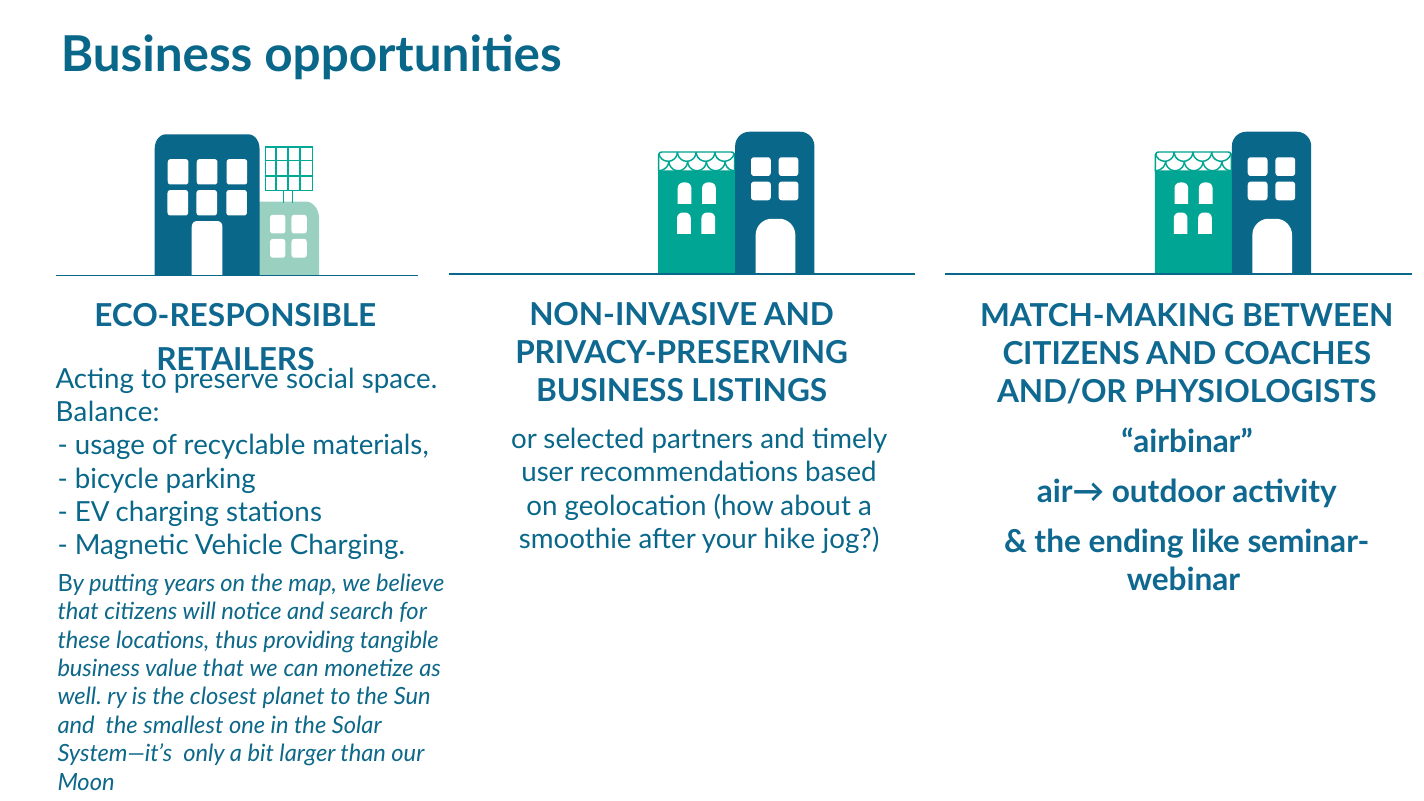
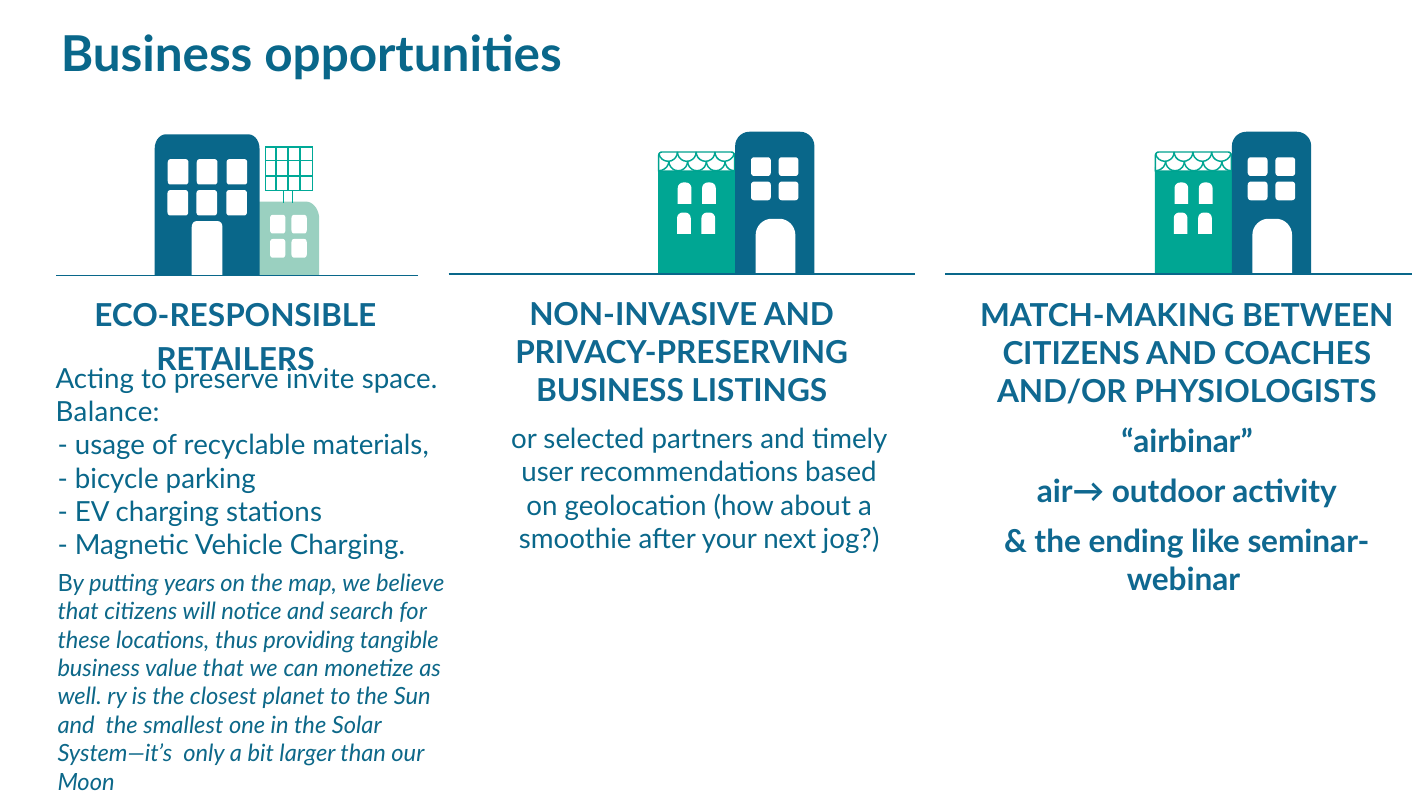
social: social -> invite (320, 379)
hike: hike -> next (790, 539)
